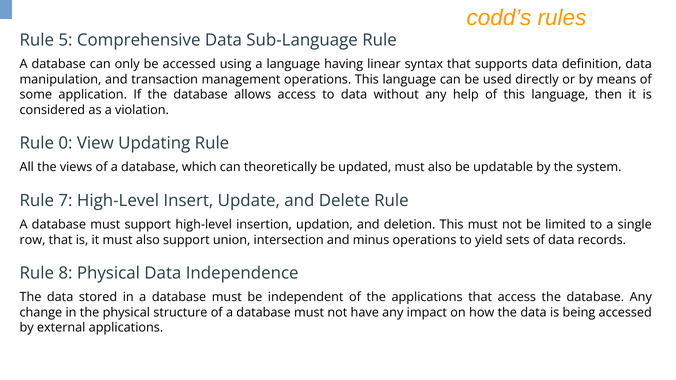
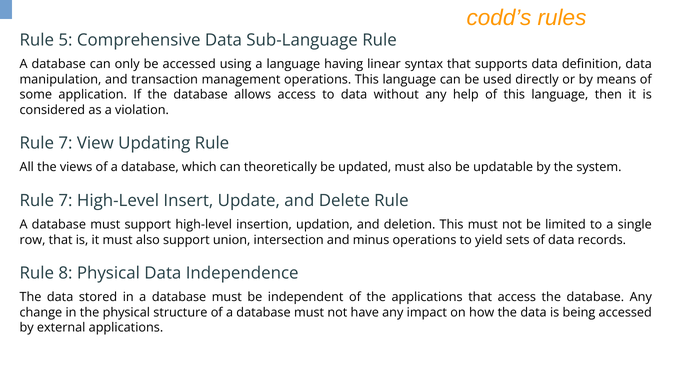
0: 0 -> 7 (65, 143)
